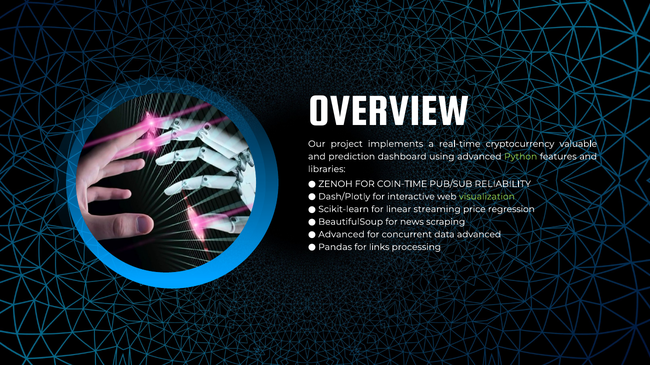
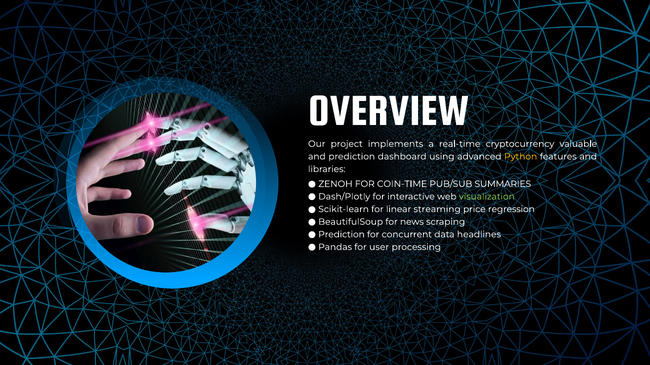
Python colour: light green -> yellow (521, 157)
RELIABILITY: RELIABILITY -> SUMMARIES (503, 184)
Advanced: Advanced -> Prediction (342, 235)
data advanced: advanced -> headlines (479, 235)
links: links -> user (379, 247)
